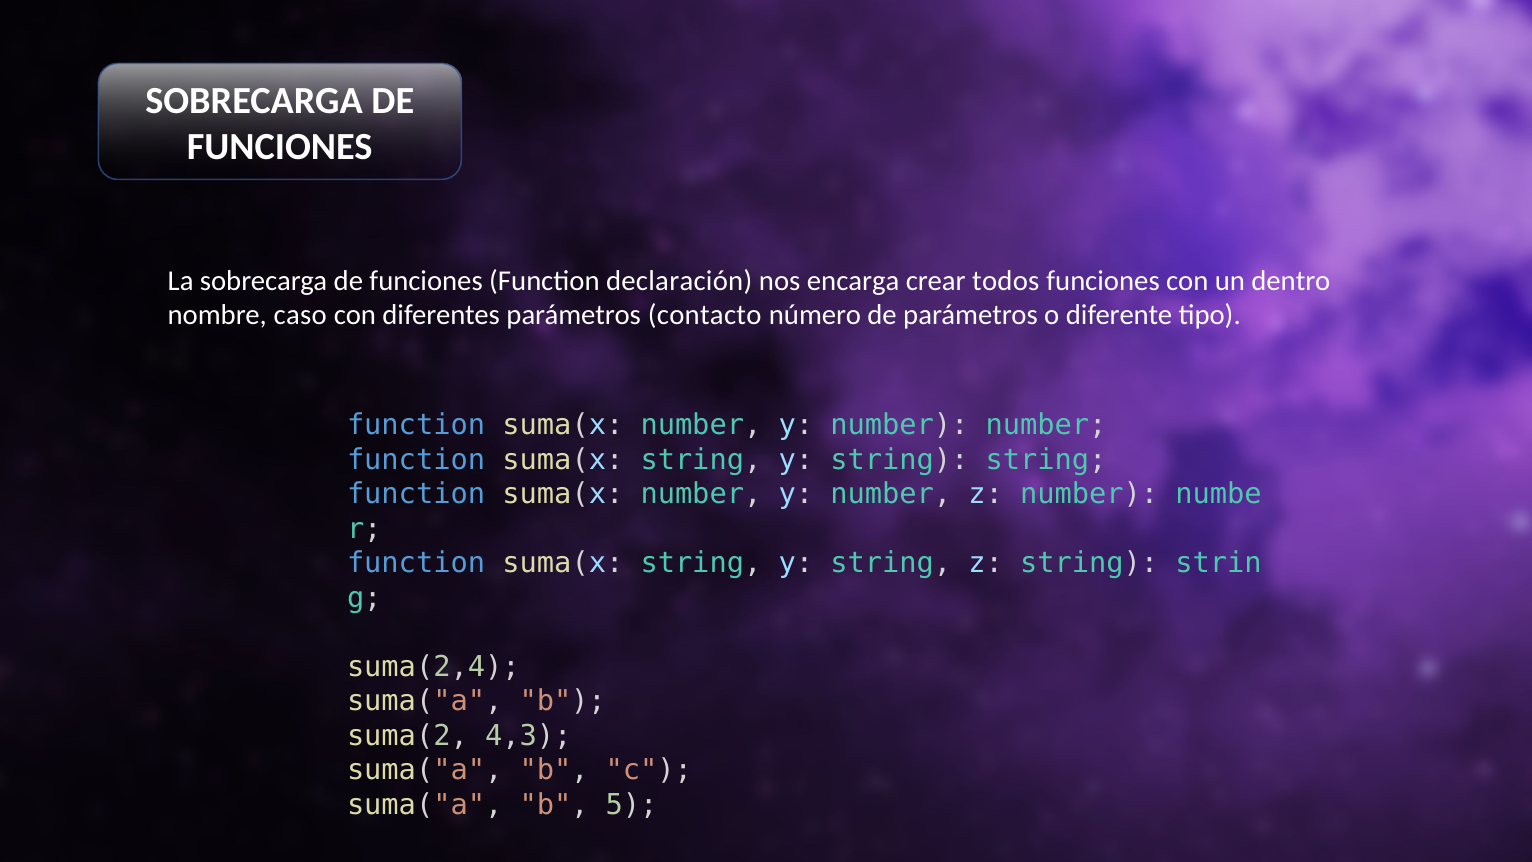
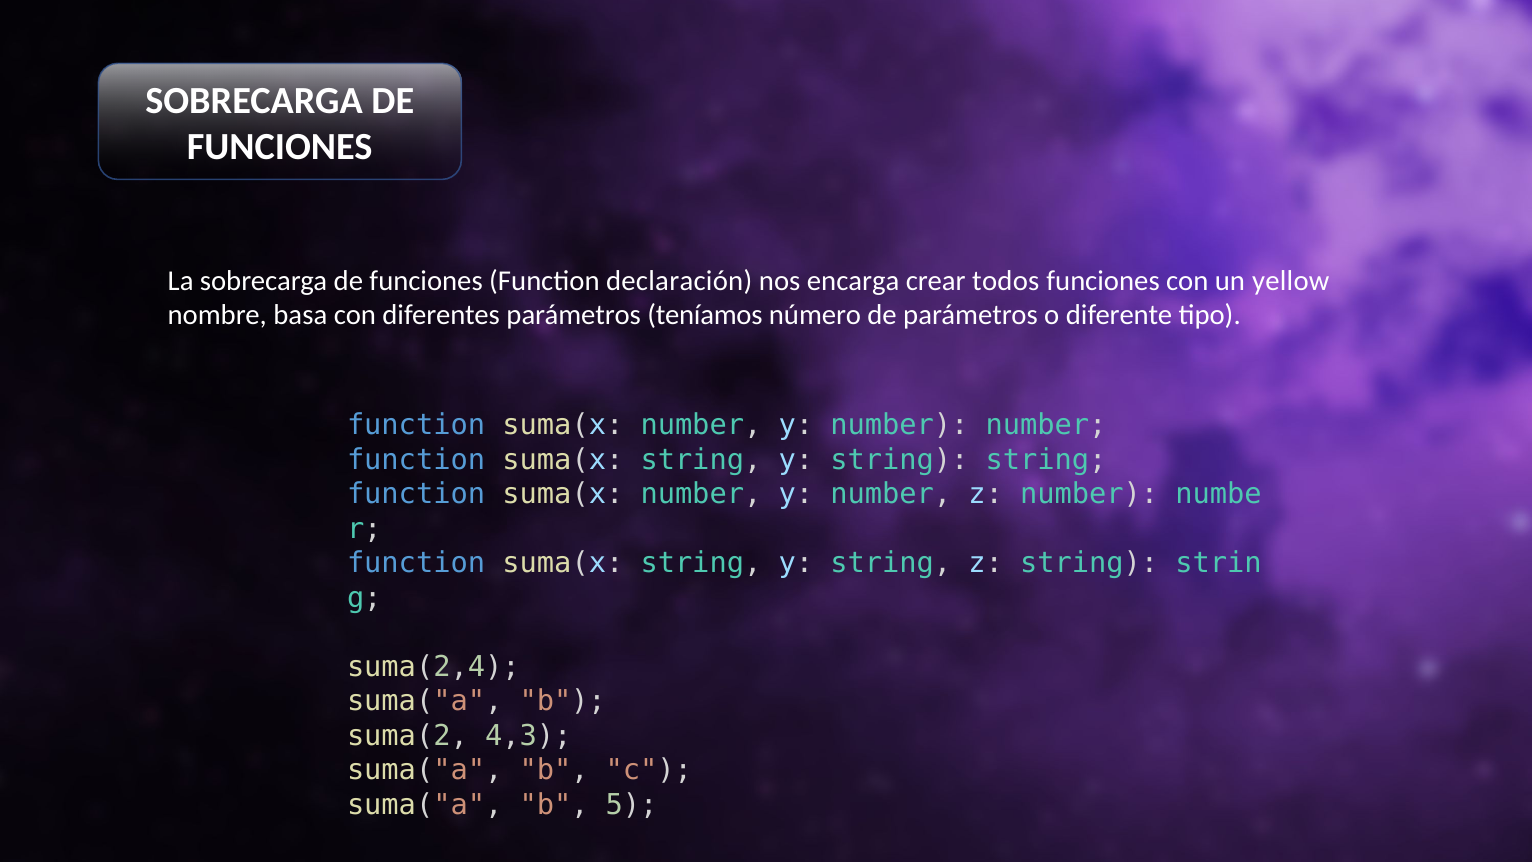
dentro: dentro -> yellow (1291, 281)
caso: caso -> basa (300, 315)
contacto: contacto -> teníamos (705, 315)
